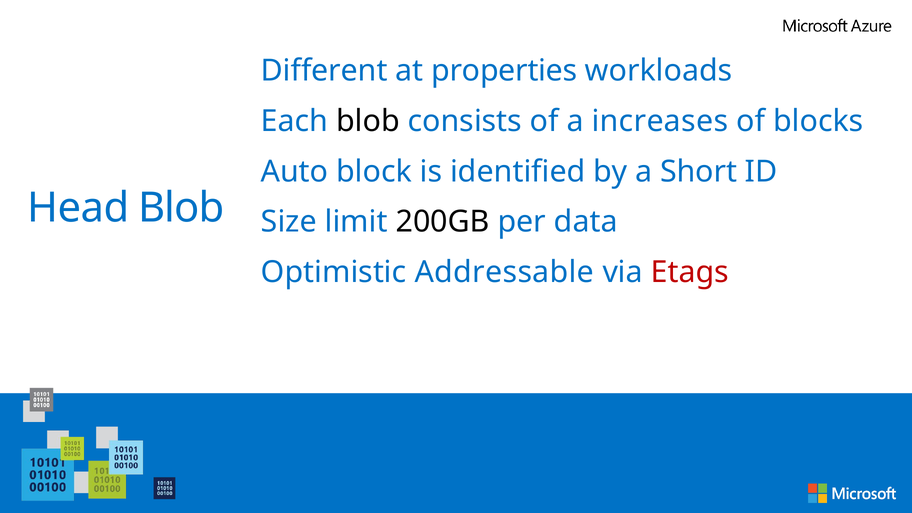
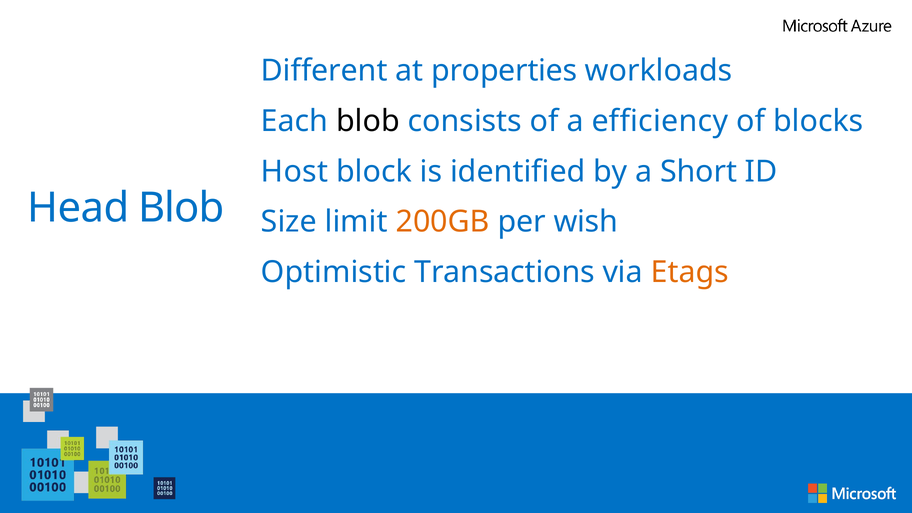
increases: increases -> efficiency (660, 121)
Auto: Auto -> Host (294, 171)
200GB colour: black -> orange (443, 222)
data: data -> wish (586, 222)
Addressable: Addressable -> Transactions (505, 272)
Etags colour: red -> orange (690, 272)
